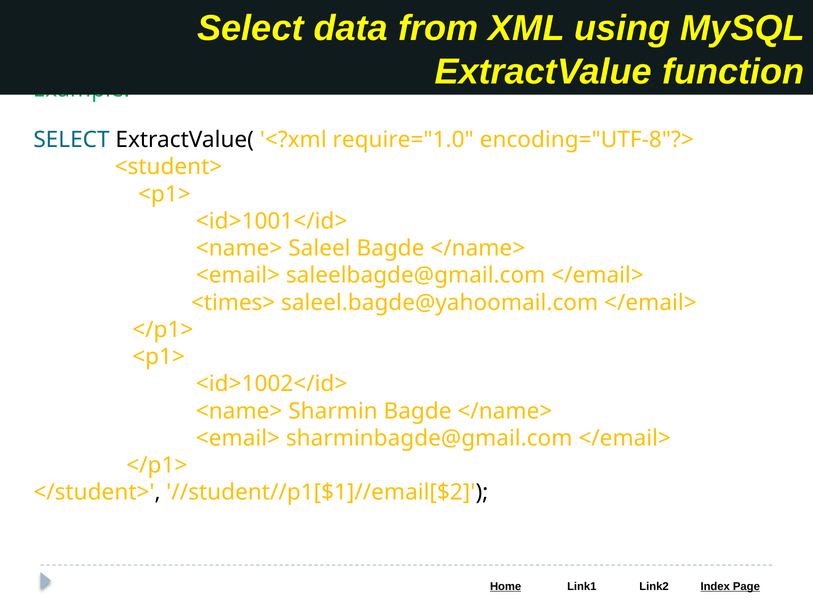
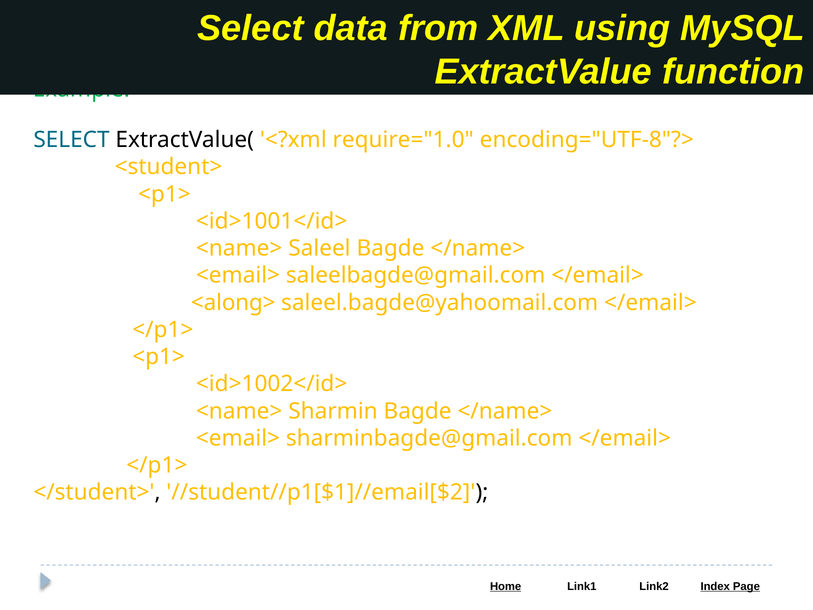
<times>: <times> -> <along> (233, 302)
